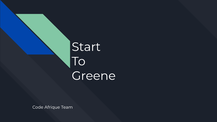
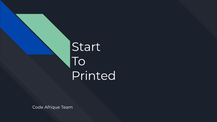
Greene: Greene -> Printed (94, 76)
